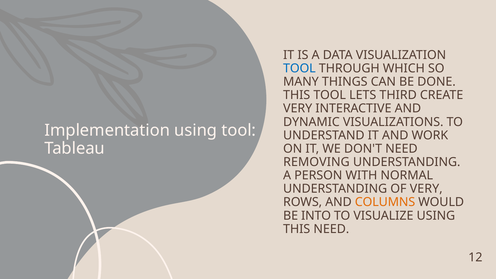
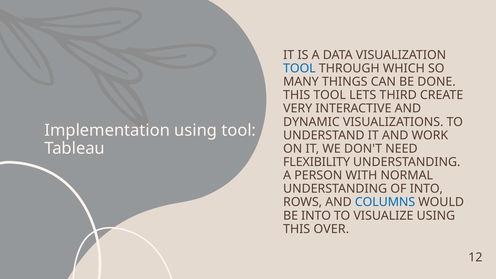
REMOVING: REMOVING -> FLEXIBILITY (317, 162)
OF VERY: VERY -> INTO (426, 189)
COLUMNS colour: orange -> blue (385, 202)
THIS NEED: NEED -> OVER (331, 229)
